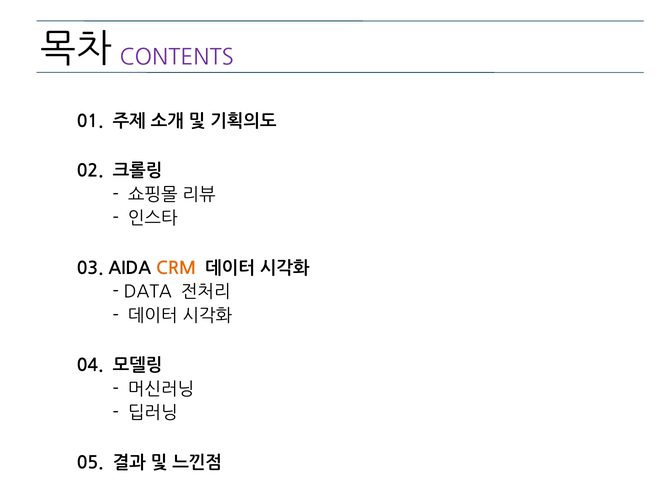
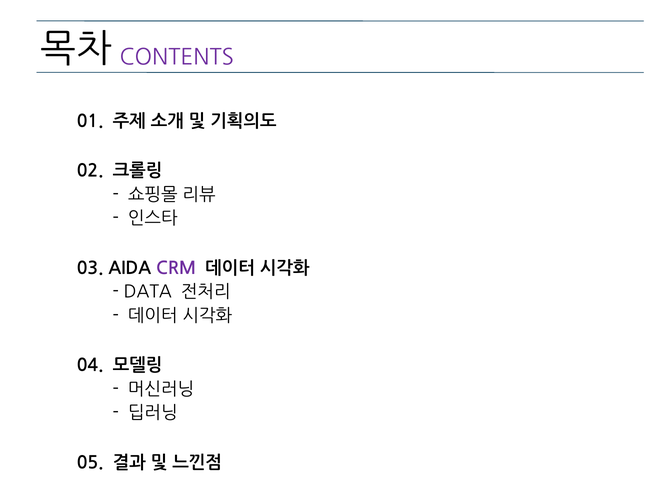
CRM colour: orange -> purple (176, 269)
